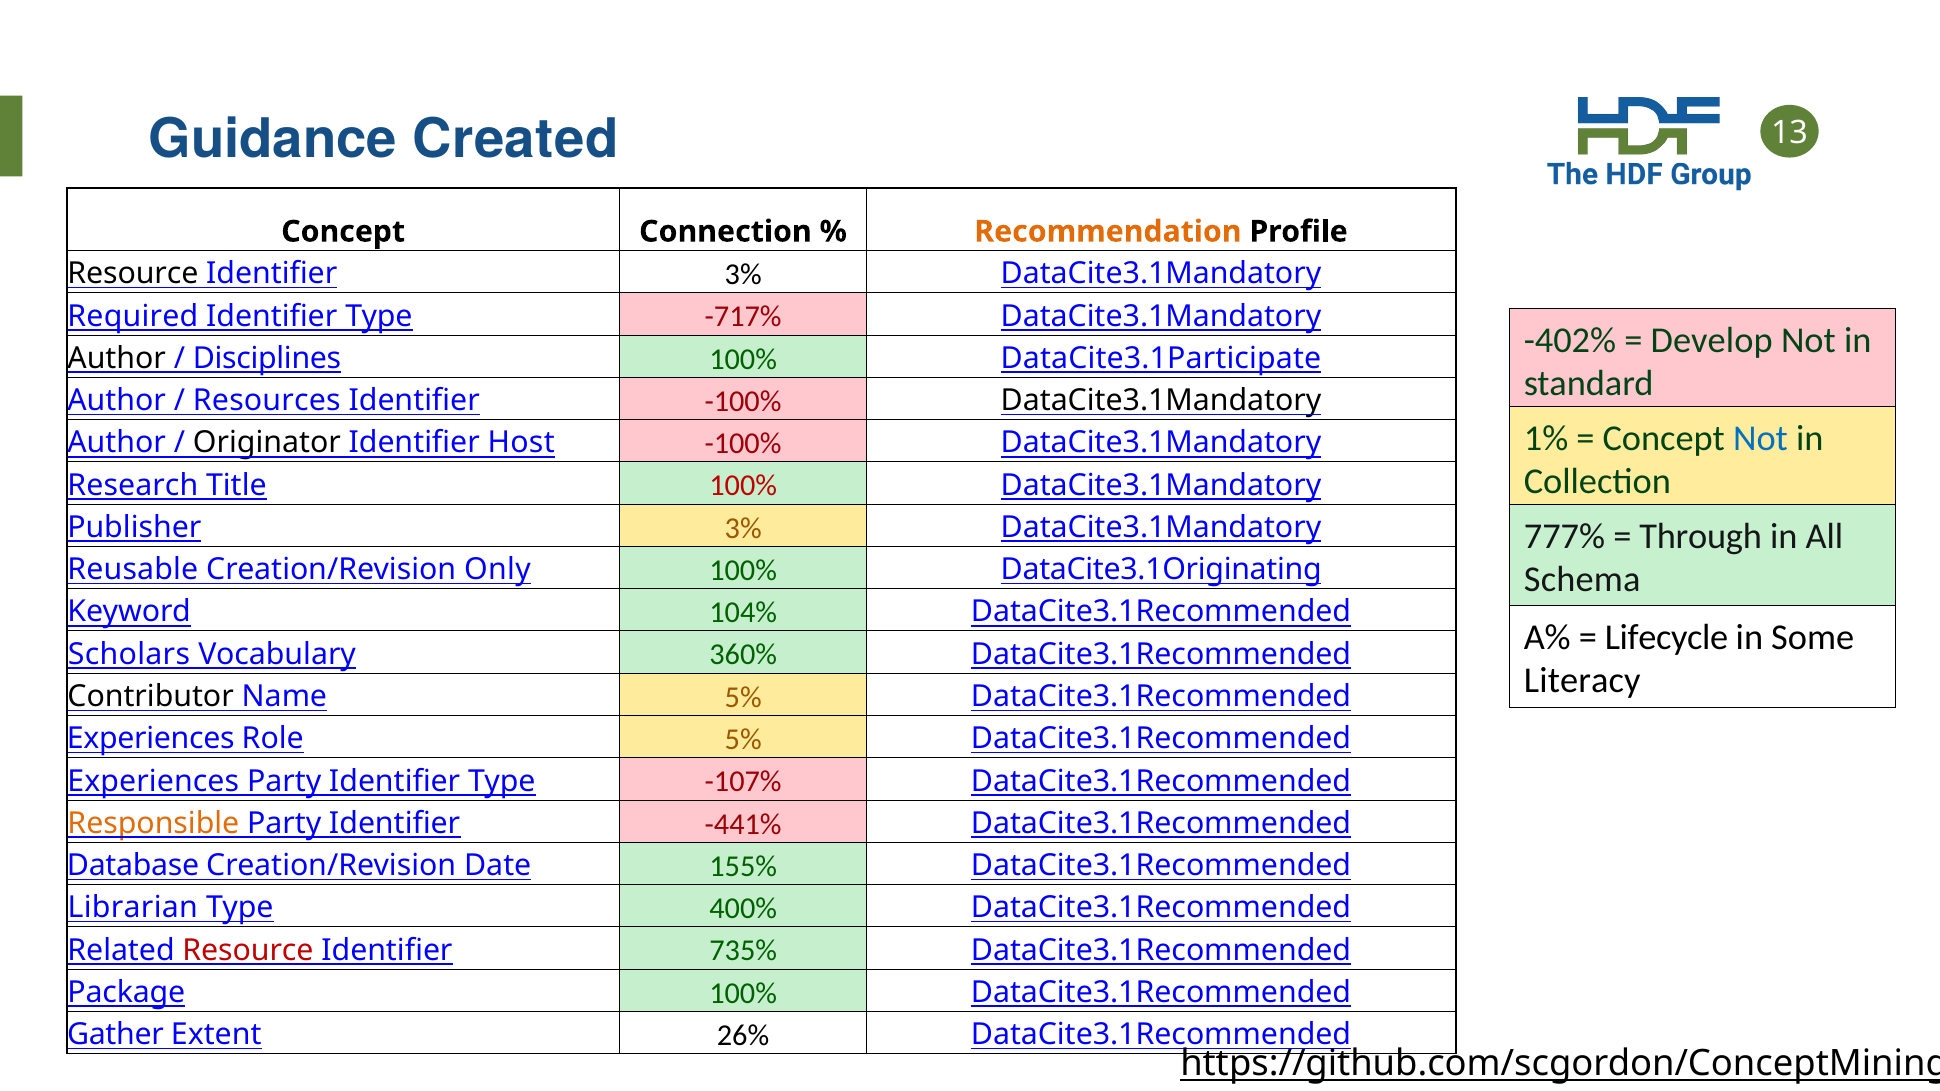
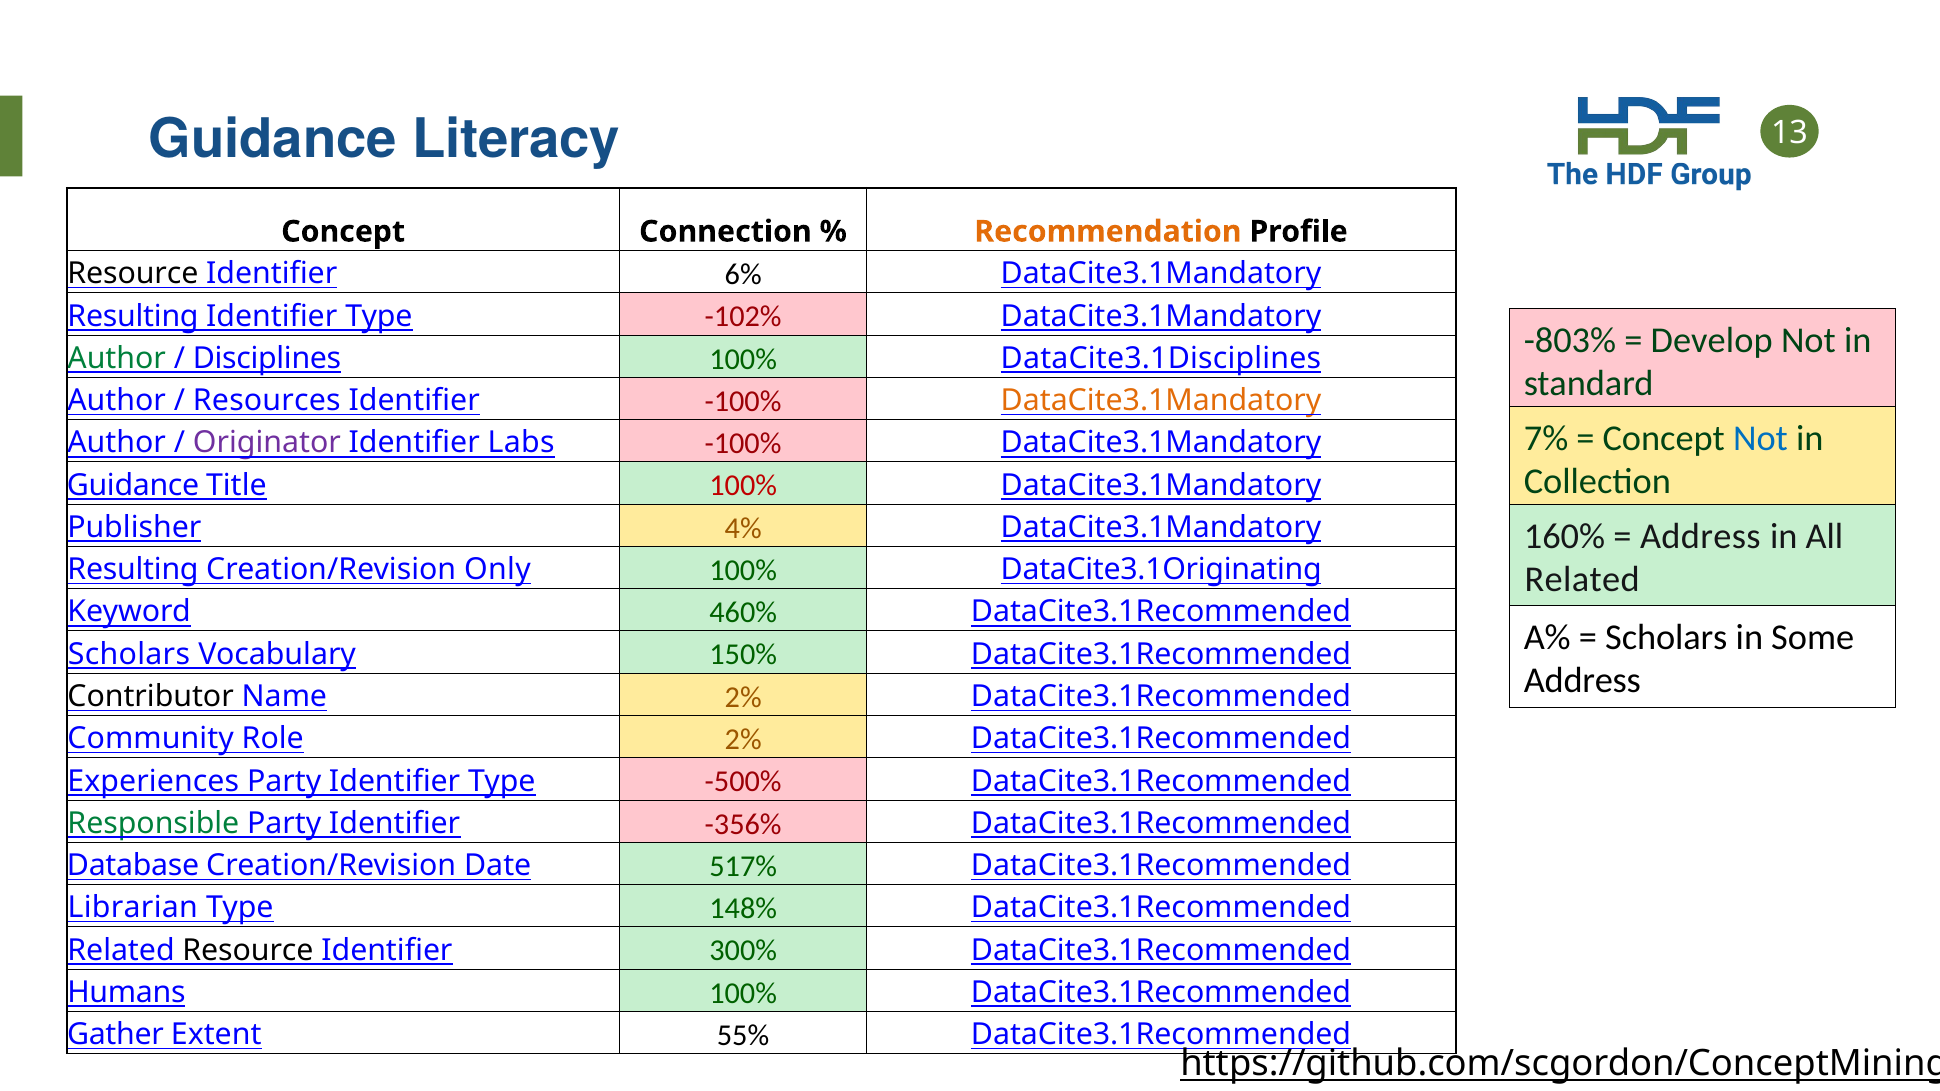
Created: Created -> Literacy (516, 139)
Identifier 3%: 3% -> 6% (743, 275)
Required: Required -> Resulting (133, 316)
-717%: -717% -> -102% (743, 317)
-402%: -402% -> -803% (1570, 340)
Author colour: black -> green (117, 358)
DataCite3.1Participate: DataCite3.1Participate -> DataCite3.1Disciplines (1161, 358)
DataCite3.1Mandatory colour: black -> orange (1161, 401)
1%: 1% -> 7% (1546, 438)
Originator colour: black -> purple (267, 443)
Host: Host -> Labs (521, 443)
Research: Research -> Guidance (133, 485)
Publisher 3%: 3% -> 4% (743, 528)
777%: 777% -> 160% (1564, 536)
Through: Through -> Address (1700, 536)
Reusable: Reusable -> Resulting (133, 570)
Schema: Schema -> Related (1582, 580)
104%: 104% -> 460% (743, 613)
Lifecycle: Lifecycle -> Scholars (1666, 637)
360%: 360% -> 150% (743, 655)
Literacy: Literacy -> Address (1582, 681)
Name 5%: 5% -> 2% (743, 697)
Experiences: Experiences -> Community (151, 739)
Role 5%: 5% -> 2% (743, 740)
-107%: -107% -> -500% (743, 782)
Responsible colour: orange -> green (153, 823)
-441%: -441% -> -356% (743, 824)
155%: 155% -> 517% (743, 866)
400%: 400% -> 148% (743, 909)
Resource colour: red -> black (248, 950)
735%: 735% -> 300% (743, 951)
Package: Package -> Humans (126, 993)
26%: 26% -> 55% (743, 1036)
